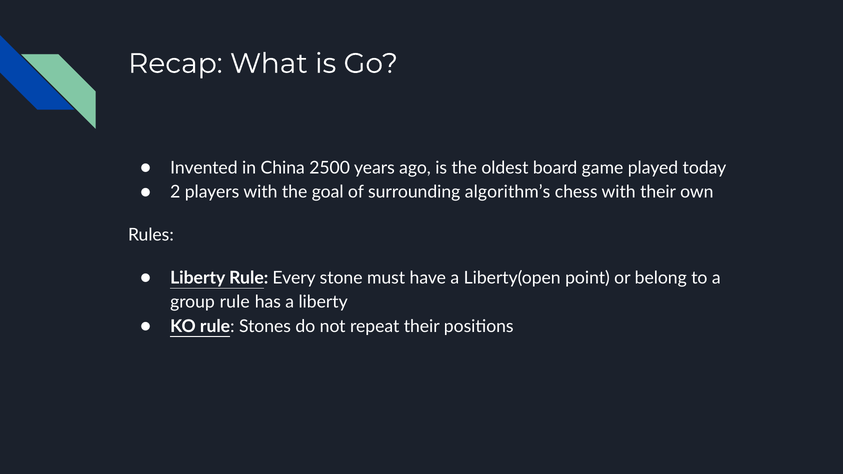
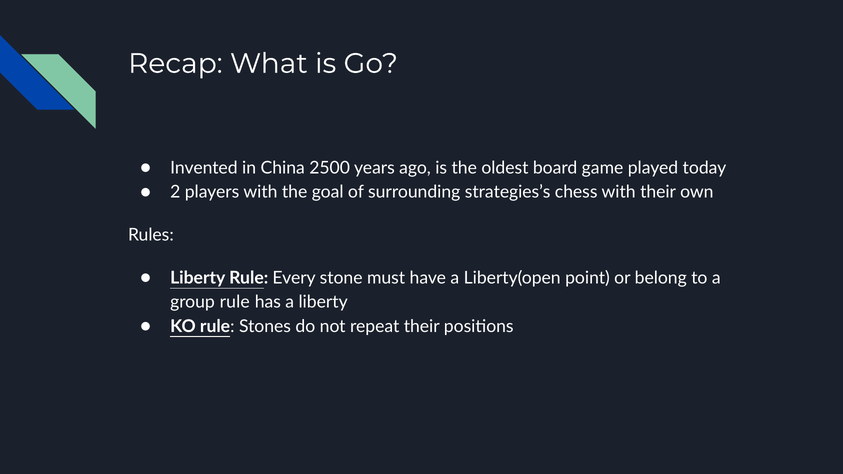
algorithm’s: algorithm’s -> strategies’s (508, 192)
